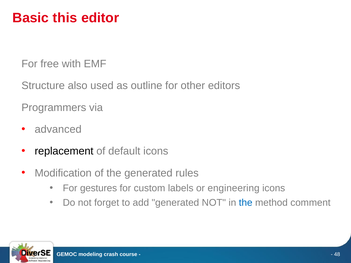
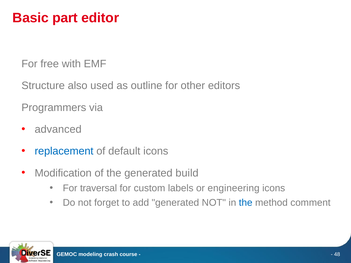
this: this -> part (65, 18)
replacement colour: black -> blue (64, 151)
rules: rules -> build (187, 173)
gestures: gestures -> traversal (99, 188)
